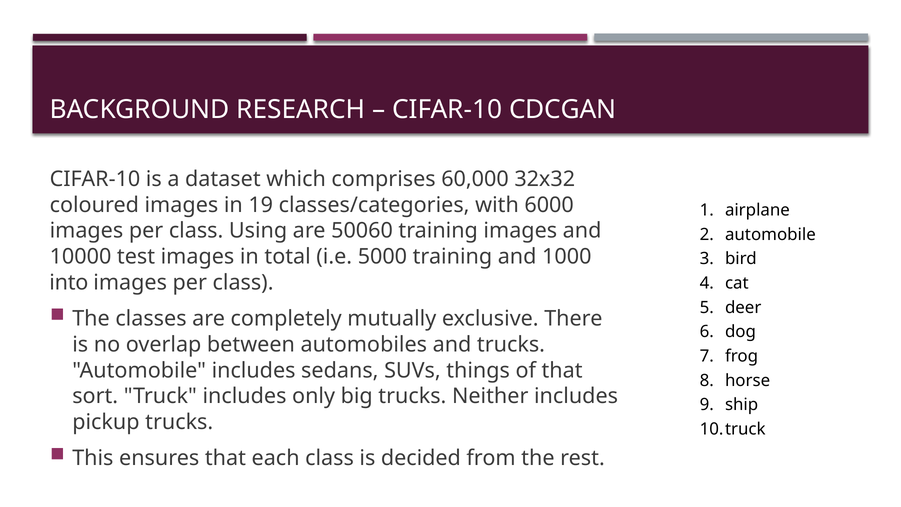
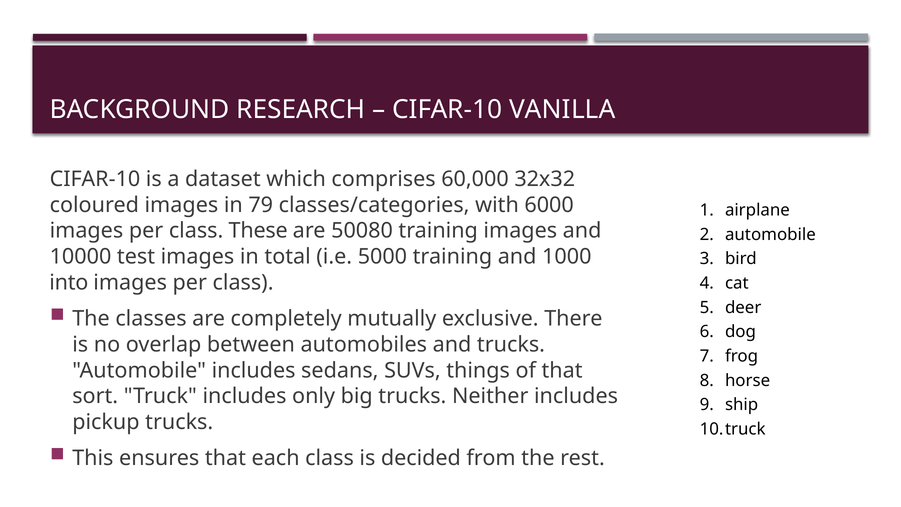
CDCGAN: CDCGAN -> VANILLA (562, 109)
19: 19 -> 79 (261, 205)
Using: Using -> These (258, 231)
50060: 50060 -> 50080 (362, 231)
